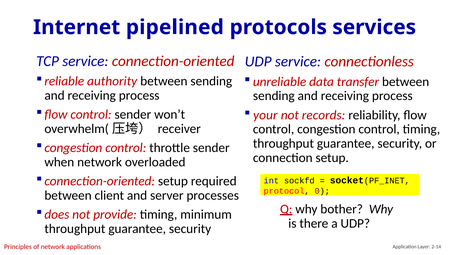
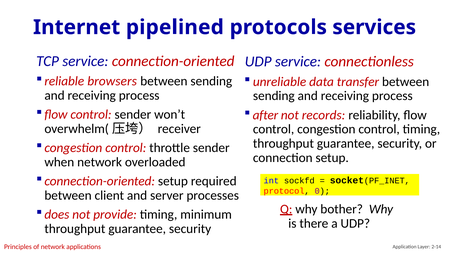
authority: authority -> browsers (112, 81)
your: your -> after (265, 115)
